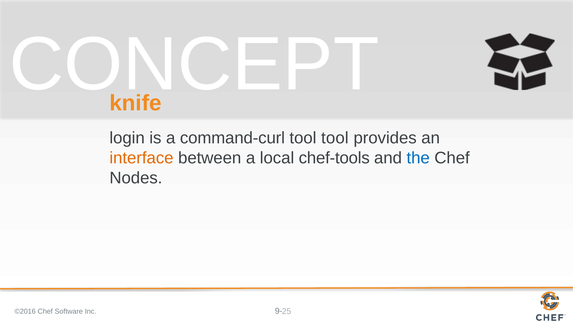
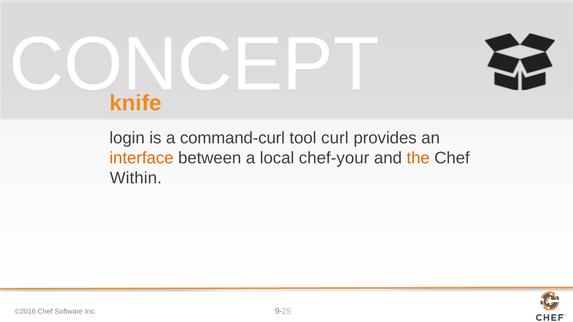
tool tool: tool -> curl (335, 138)
chef-tools: chef-tools -> chef-your (334, 158)
the colour: blue -> orange (418, 158)
Nodes: Nodes -> Within (136, 178)
